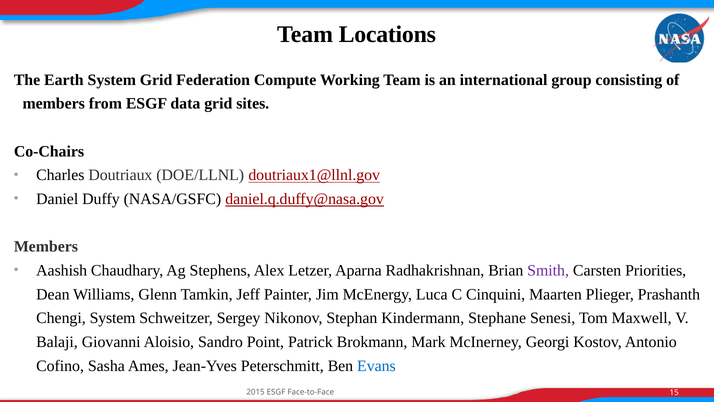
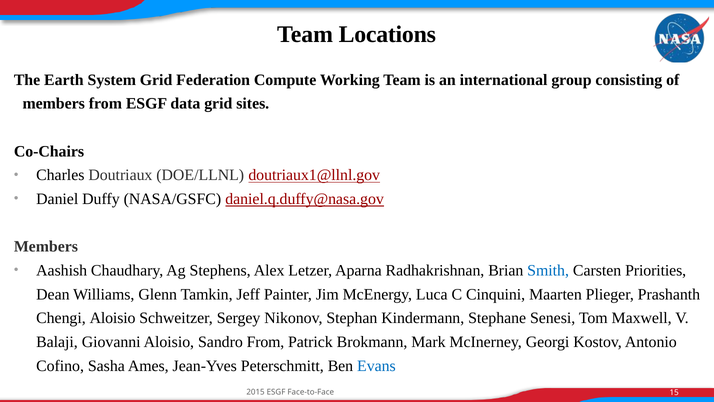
Smith colour: purple -> blue (548, 270)
Chengi System: System -> Aloisio (113, 318)
Sandro Point: Point -> From (265, 342)
